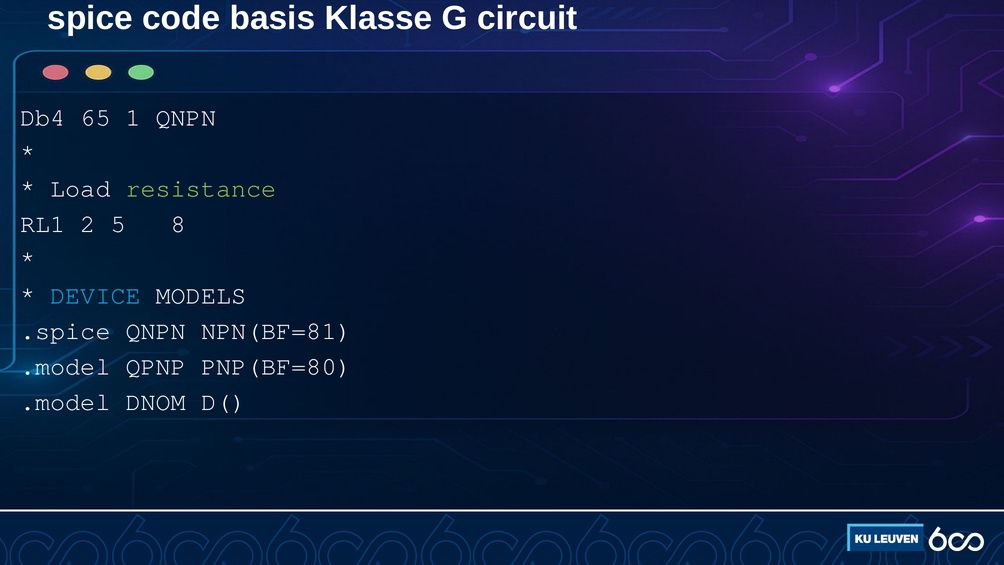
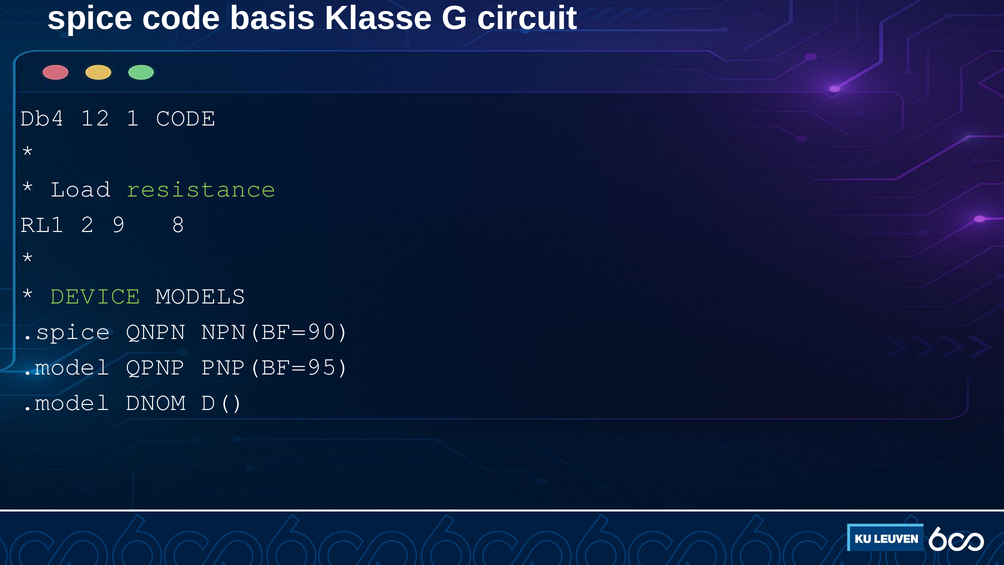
65: 65 -> 12 (96, 117)
1 QNPN: QNPN -> CODE (186, 117)
5: 5 -> 9 (118, 224)
DEVICE colour: light blue -> light green (96, 295)
NPN(BF=81: NPN(BF=81 -> NPN(BF=90 (276, 331)
PNP(BF=80: PNP(BF=80 -> PNP(BF=95 (276, 366)
